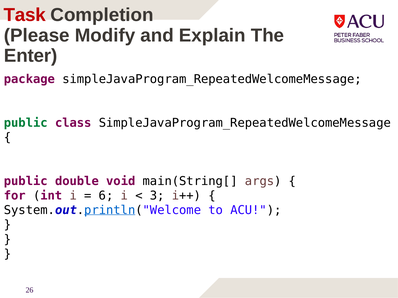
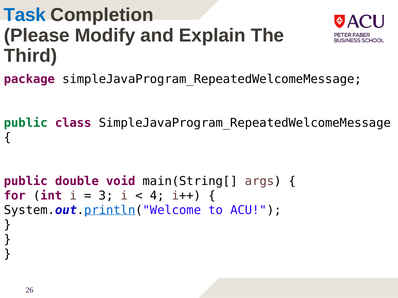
Task colour: red -> blue (25, 15)
Enter: Enter -> Third (31, 56)
6: 6 -> 3 (106, 196)
3: 3 -> 4 (157, 196)
